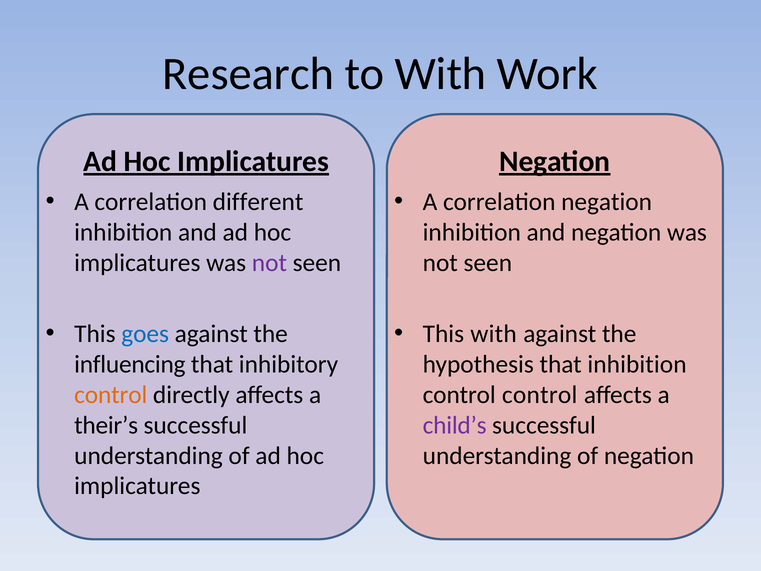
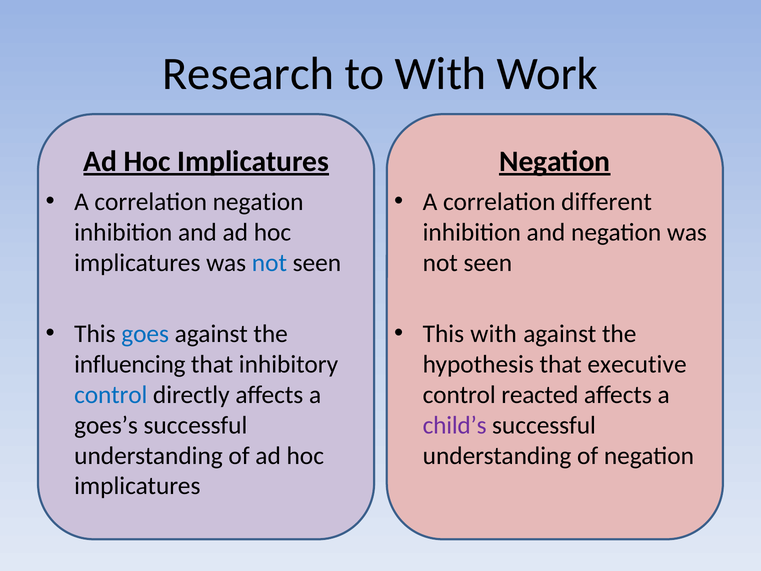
correlation different: different -> negation (258, 202)
correlation negation: negation -> different (607, 202)
not colour: purple -> blue (269, 263)
that inhibition: inhibition -> executive (637, 364)
control colour: orange -> blue (111, 395)
control control: control -> reacted (540, 395)
their’s: their’s -> goes’s (106, 425)
